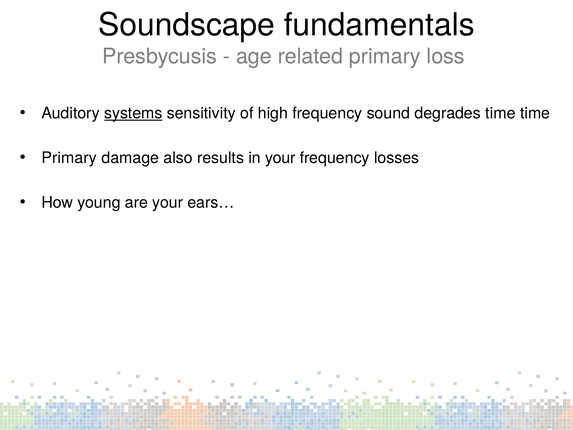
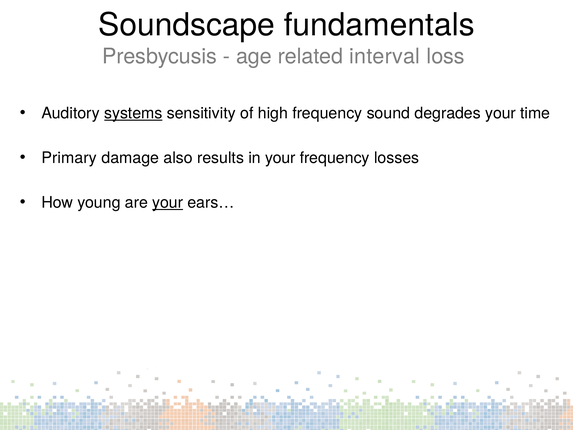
related primary: primary -> interval (385, 56)
degrades time: time -> your (501, 113)
your underline: none -> present (168, 202)
